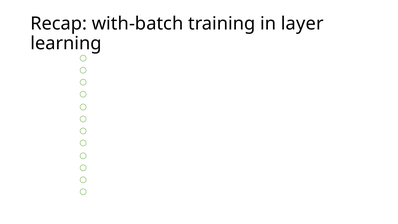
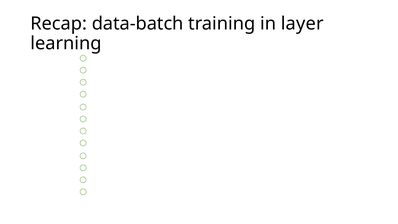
with-batch: with-batch -> data-batch (138, 24)
